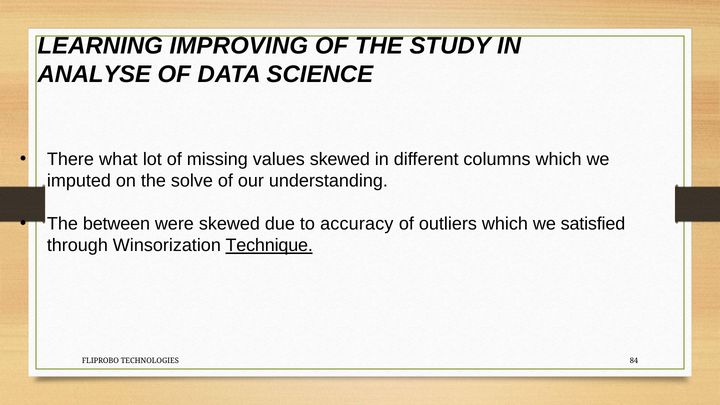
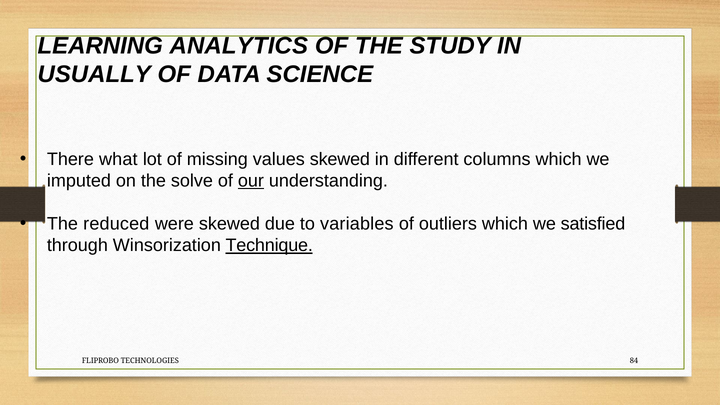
IMPROVING: IMPROVING -> ANALYTICS (239, 46)
ANALYSE: ANALYSE -> USUALLY (94, 75)
our underline: none -> present (251, 181)
between: between -> reduced (116, 224)
accuracy: accuracy -> variables (357, 224)
